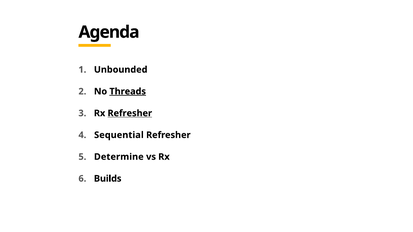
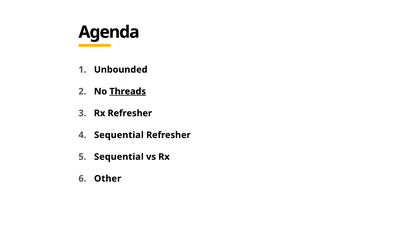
Refresher underline: present -> none (130, 113)
Determine: Determine -> Sequential (119, 157)
Builds: Builds -> Other (108, 179)
